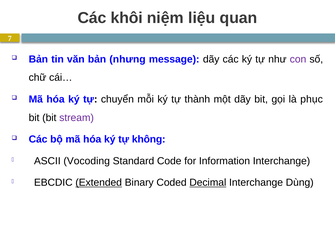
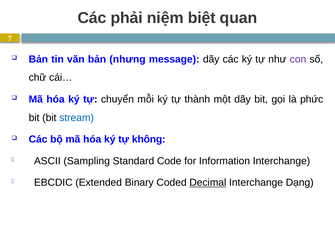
khôi: khôi -> phải (127, 18)
liệu: liệu -> biệt (202, 18)
phục: phục -> phức (312, 99)
stream colour: purple -> blue (77, 118)
Vocoding: Vocoding -> Sampling (87, 161)
Extended underline: present -> none (99, 183)
Dùng: Dùng -> Dạng (300, 183)
